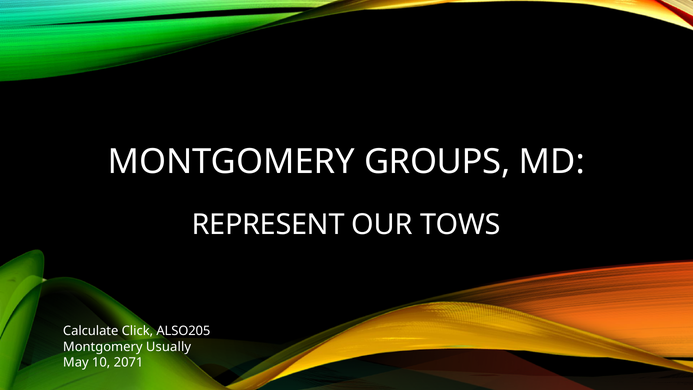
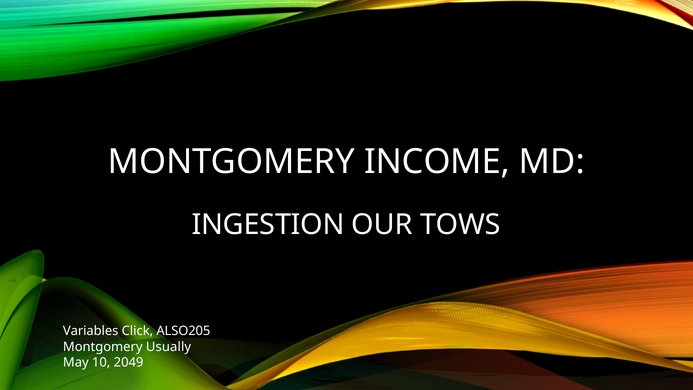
GROUPS: GROUPS -> INCOME (437, 162)
REPRESENT: REPRESENT -> INGESTION (268, 224)
Calculate: Calculate -> Variables (91, 331)
2071: 2071 -> 2049 (129, 362)
